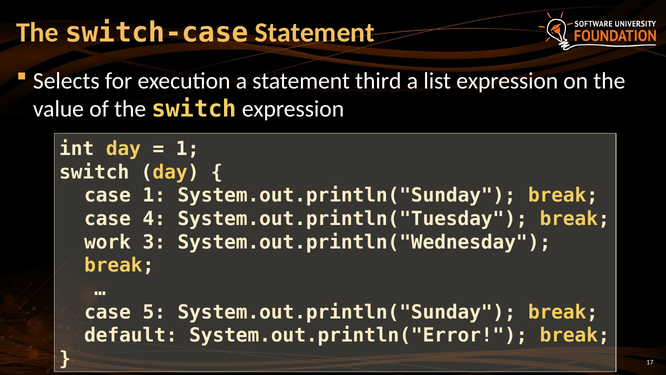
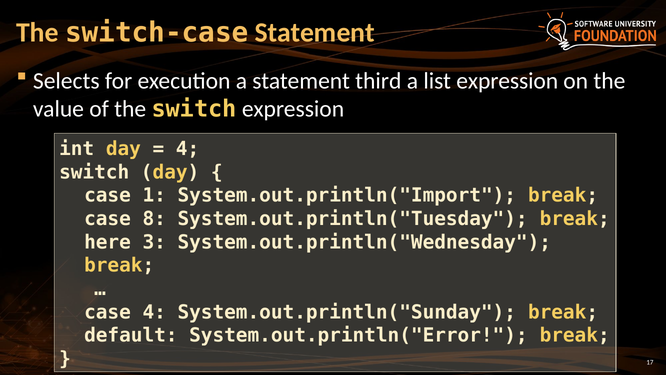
1: 1 -> 4 (188, 149)
1 System.out.println("Sunday: System.out.println("Sunday -> System.out.println("Import (347, 195)
4: 4 -> 8 (154, 219)
work: work -> here (108, 242)
case 5: 5 -> 4 (154, 312)
